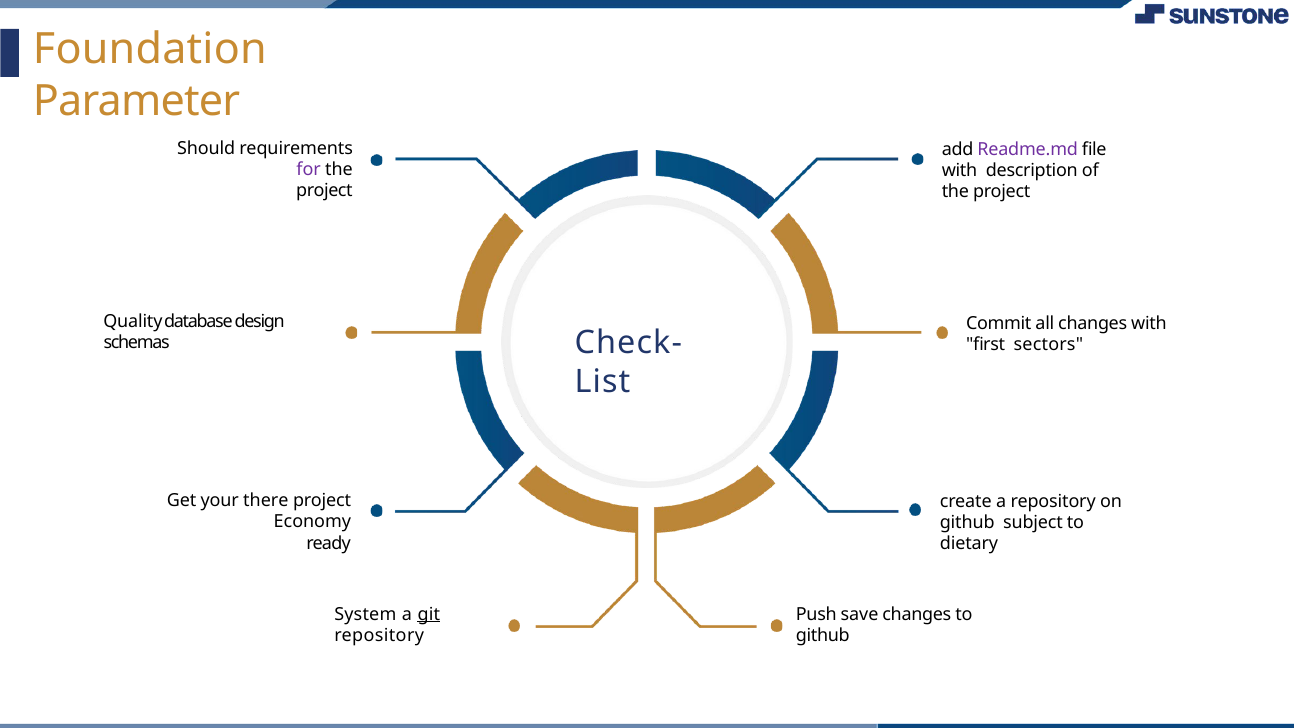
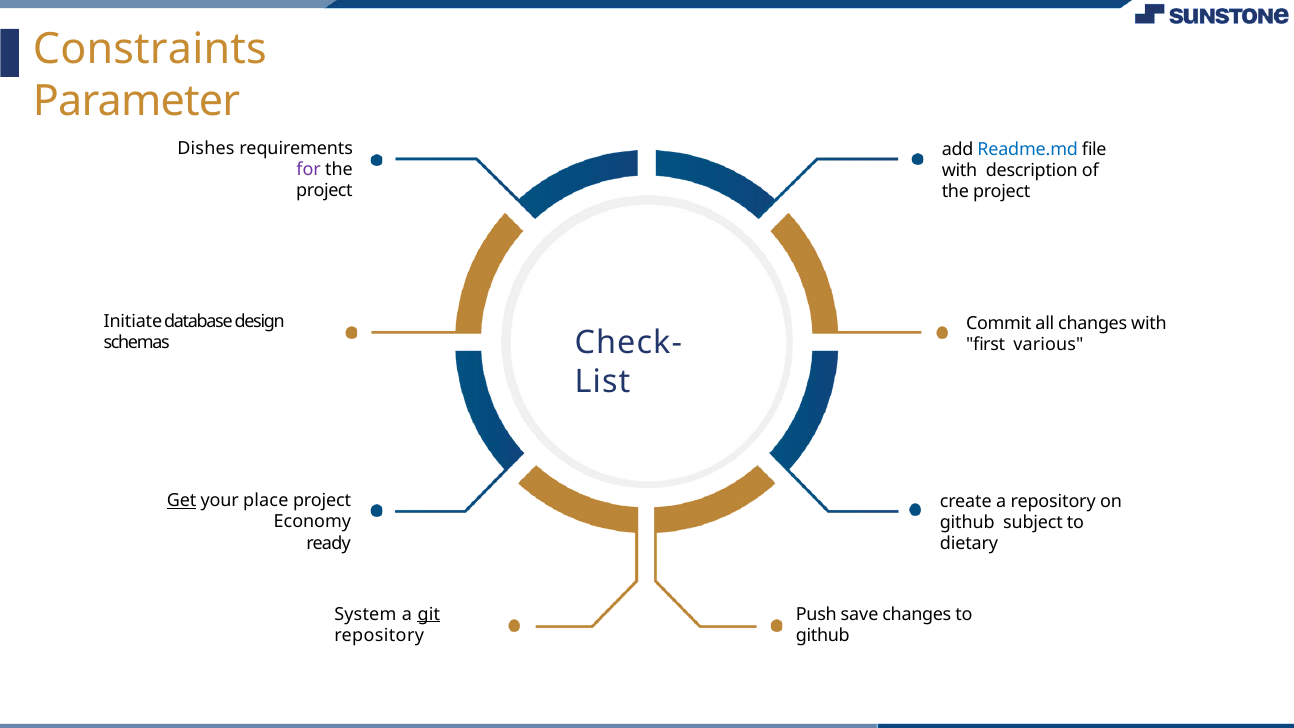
Foundation: Foundation -> Constraints (150, 50)
Should: Should -> Dishes (206, 148)
Readme.md colour: purple -> blue (1028, 149)
Quality: Quality -> Initiate (133, 321)
sectors: sectors -> various (1048, 344)
Get underline: none -> present (182, 501)
there: there -> place (266, 501)
